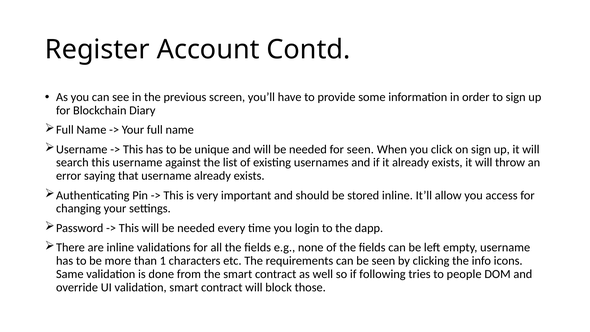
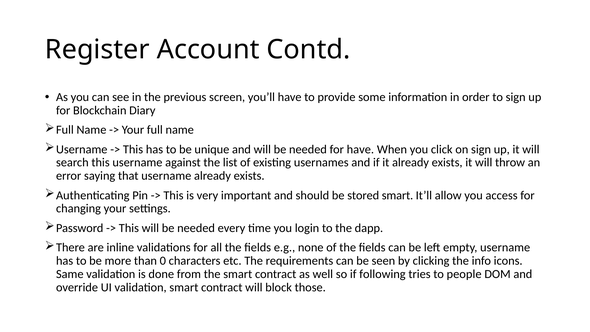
for seen: seen -> have (360, 149)
stored inline: inline -> smart (398, 195)
1: 1 -> 0 (163, 261)
